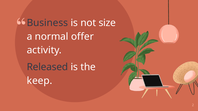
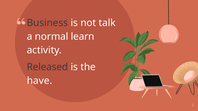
size: size -> talk (107, 23)
offer: offer -> learn (83, 37)
keep: keep -> have (40, 81)
